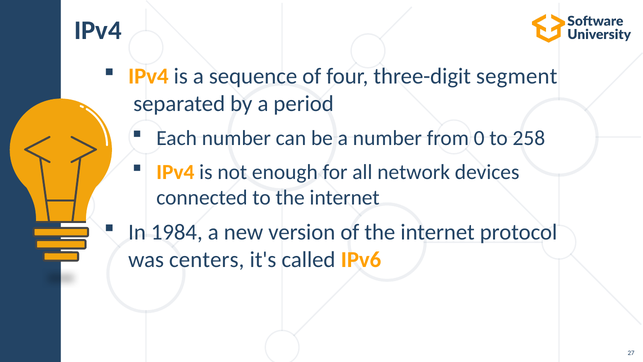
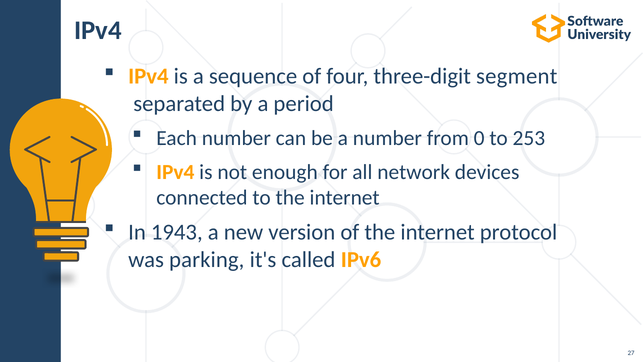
258: 258 -> 253 (529, 138)
1984: 1984 -> 1943 (177, 232)
centers: centers -> parking (207, 260)
